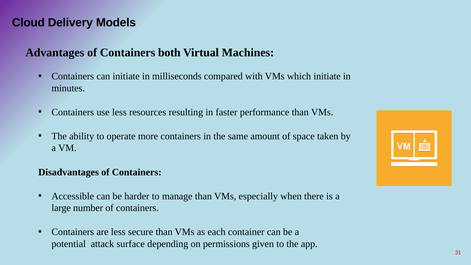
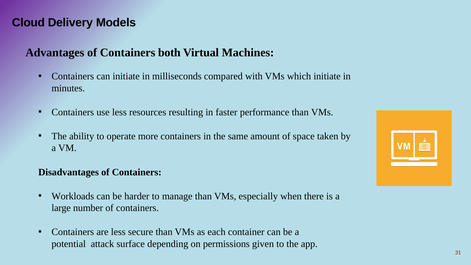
Accessible: Accessible -> Workloads (73, 196)
